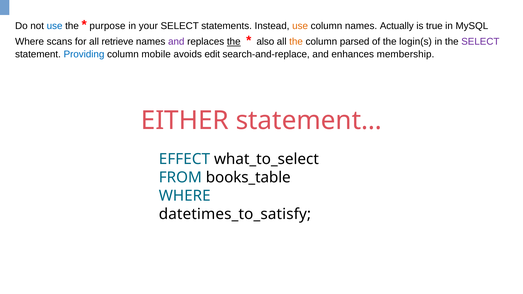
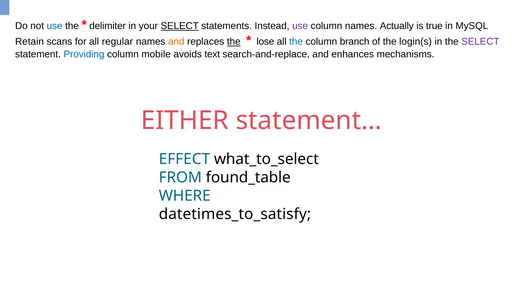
purpose: purpose -> delimiter (108, 26)
SELECT underline: none -> present (180, 26)
use colour: orange -> purple (300, 26)
Where: Where -> Retain (30, 42)
retrieve: retrieve -> regular (117, 42)
and colour: purple -> orange (176, 42)
also: also -> lose (265, 42)
the colour: orange -> blue (296, 42)
parsed: parsed -> branch (355, 42)
edit: edit -> text (212, 54)
membership: membership -> mechanisms (406, 54)
books_table: books_table -> found_table (248, 178)
